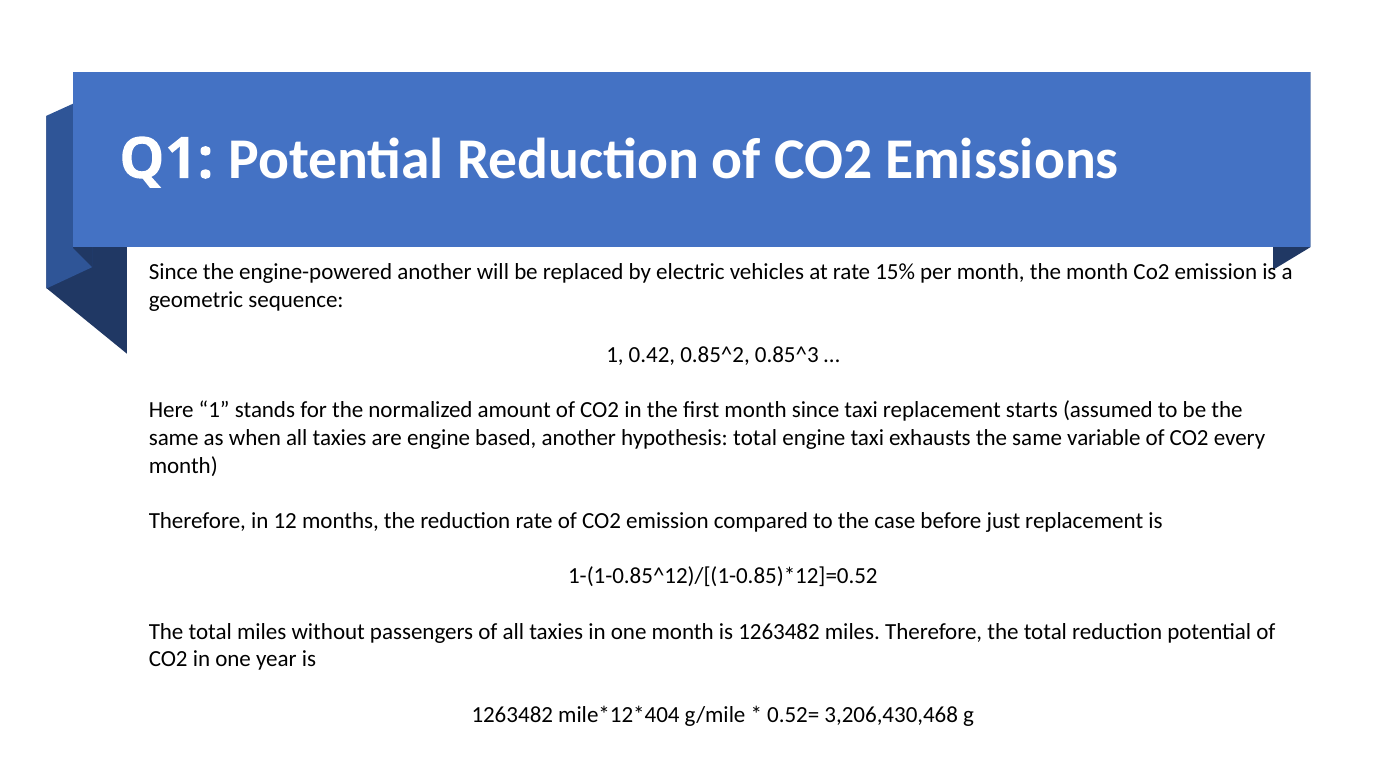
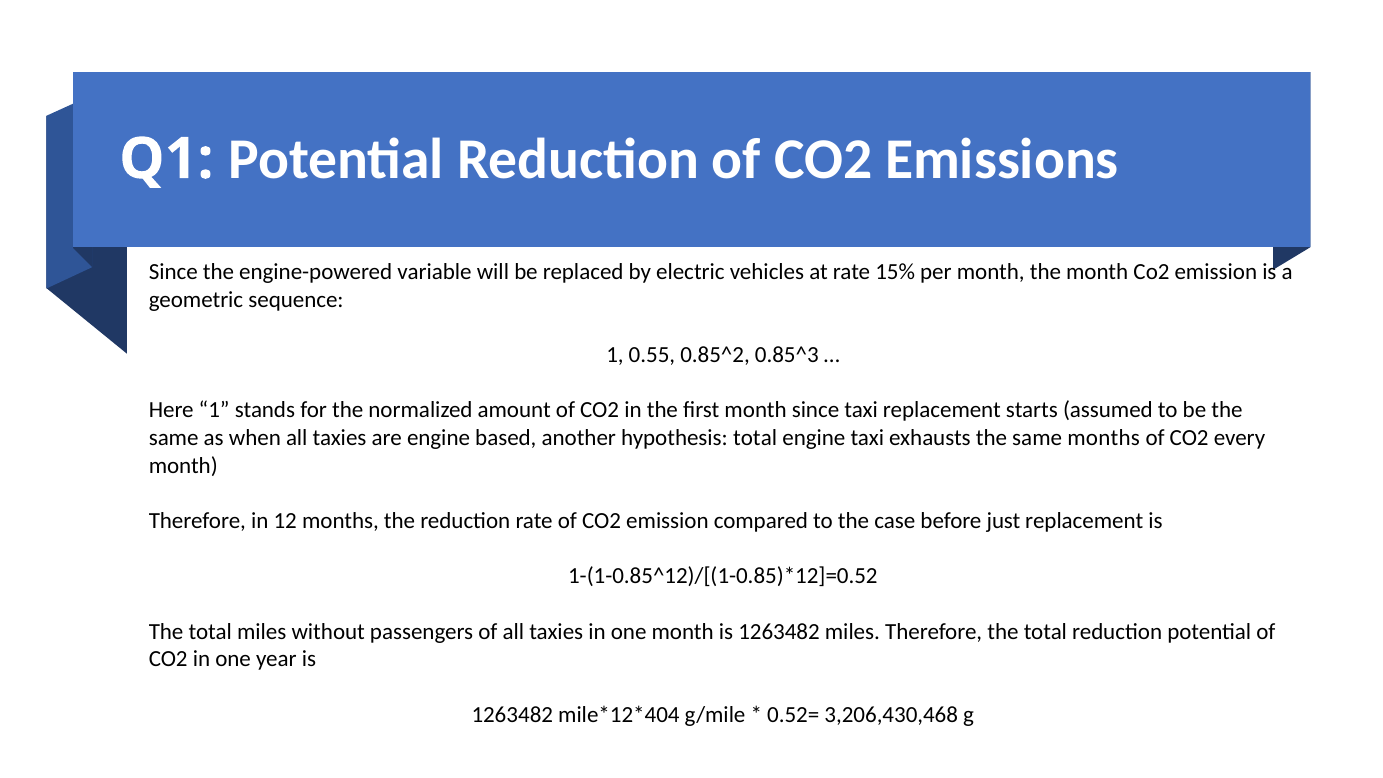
engine-powered another: another -> variable (434, 272)
0.42: 0.42 -> 0.55 (652, 355)
same variable: variable -> months (1104, 438)
